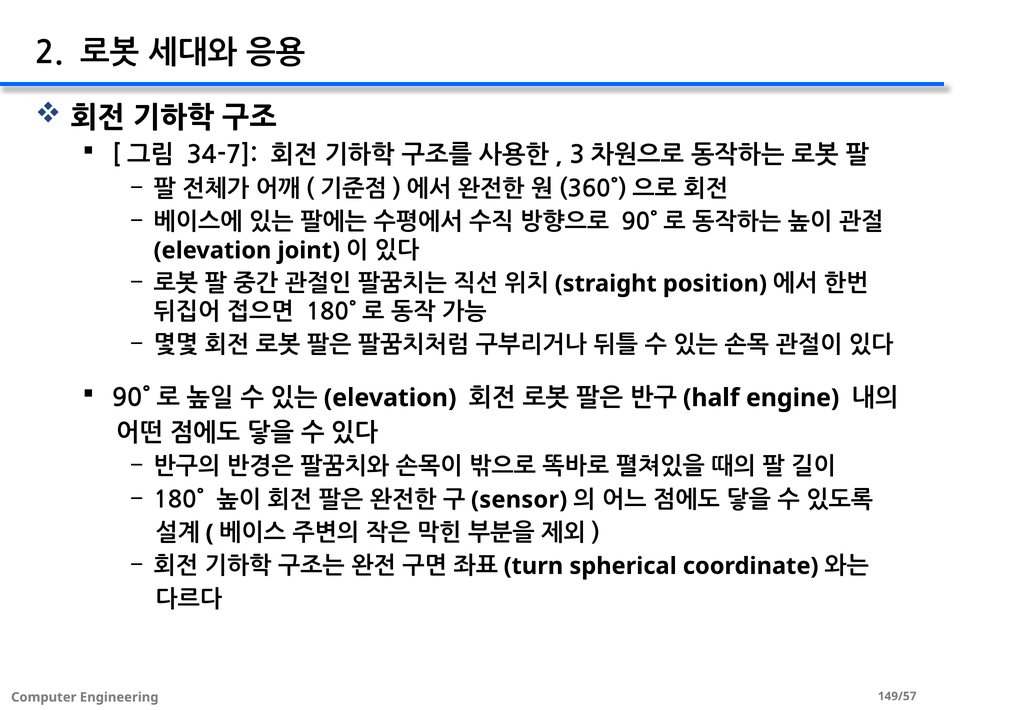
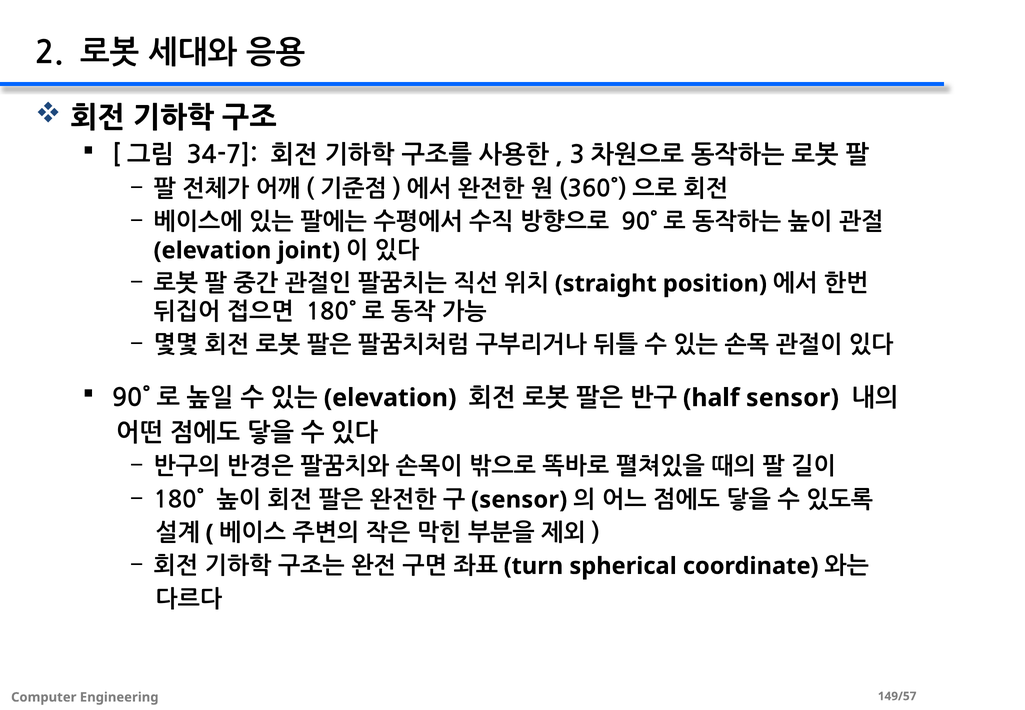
engine: engine -> sensor (792, 398)
